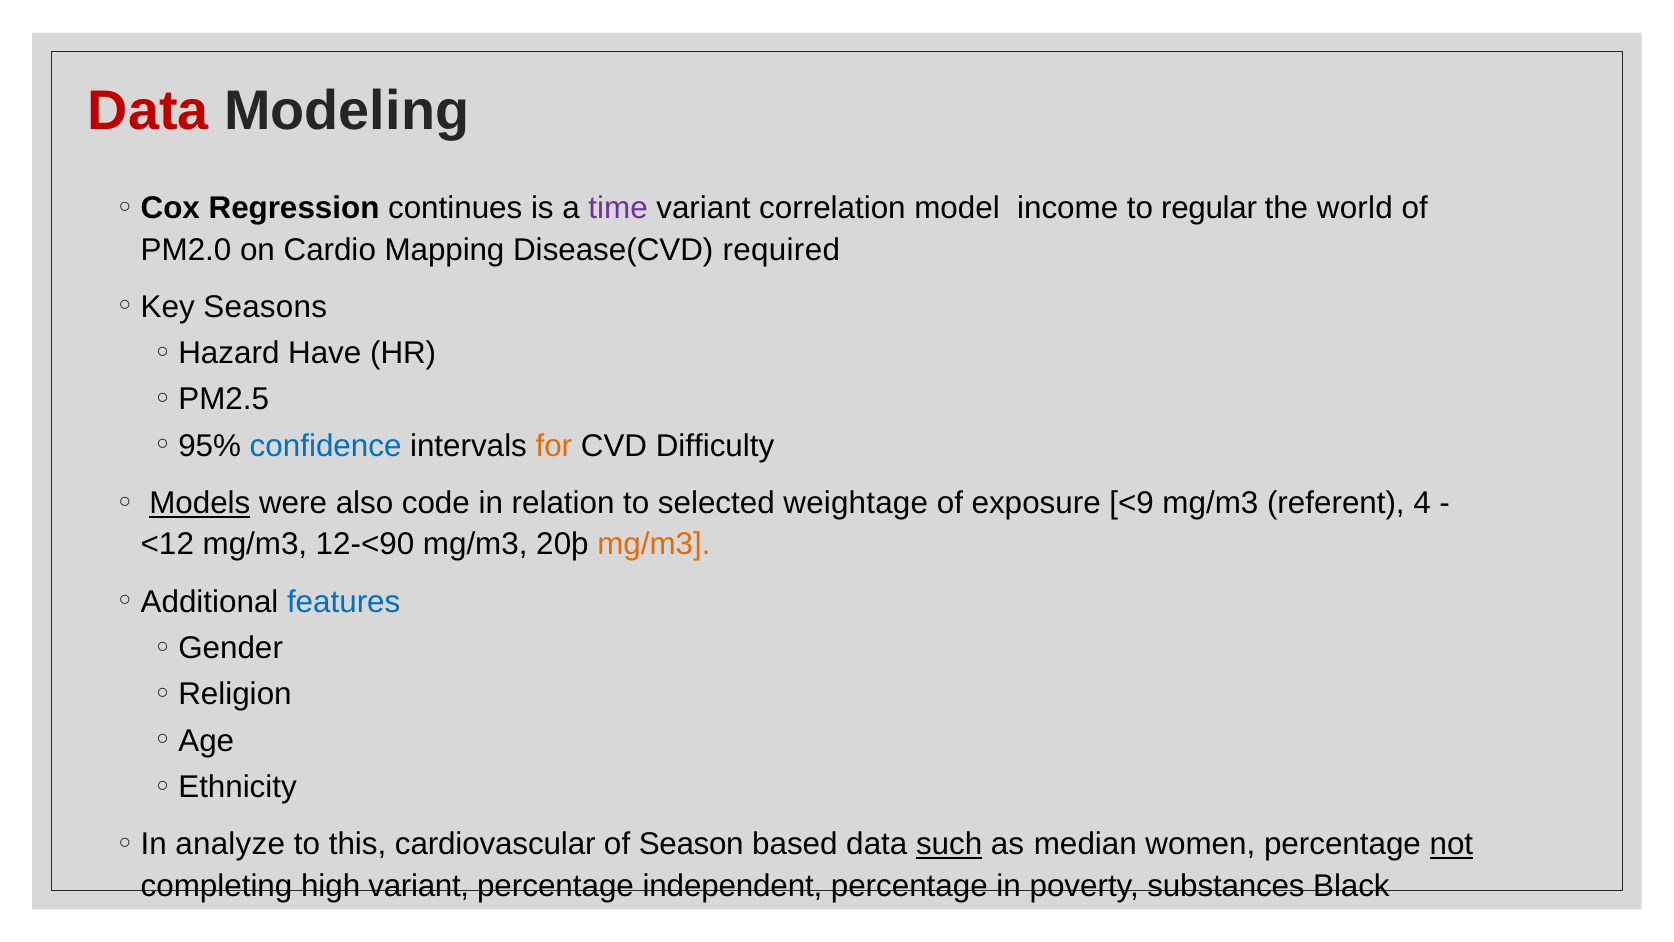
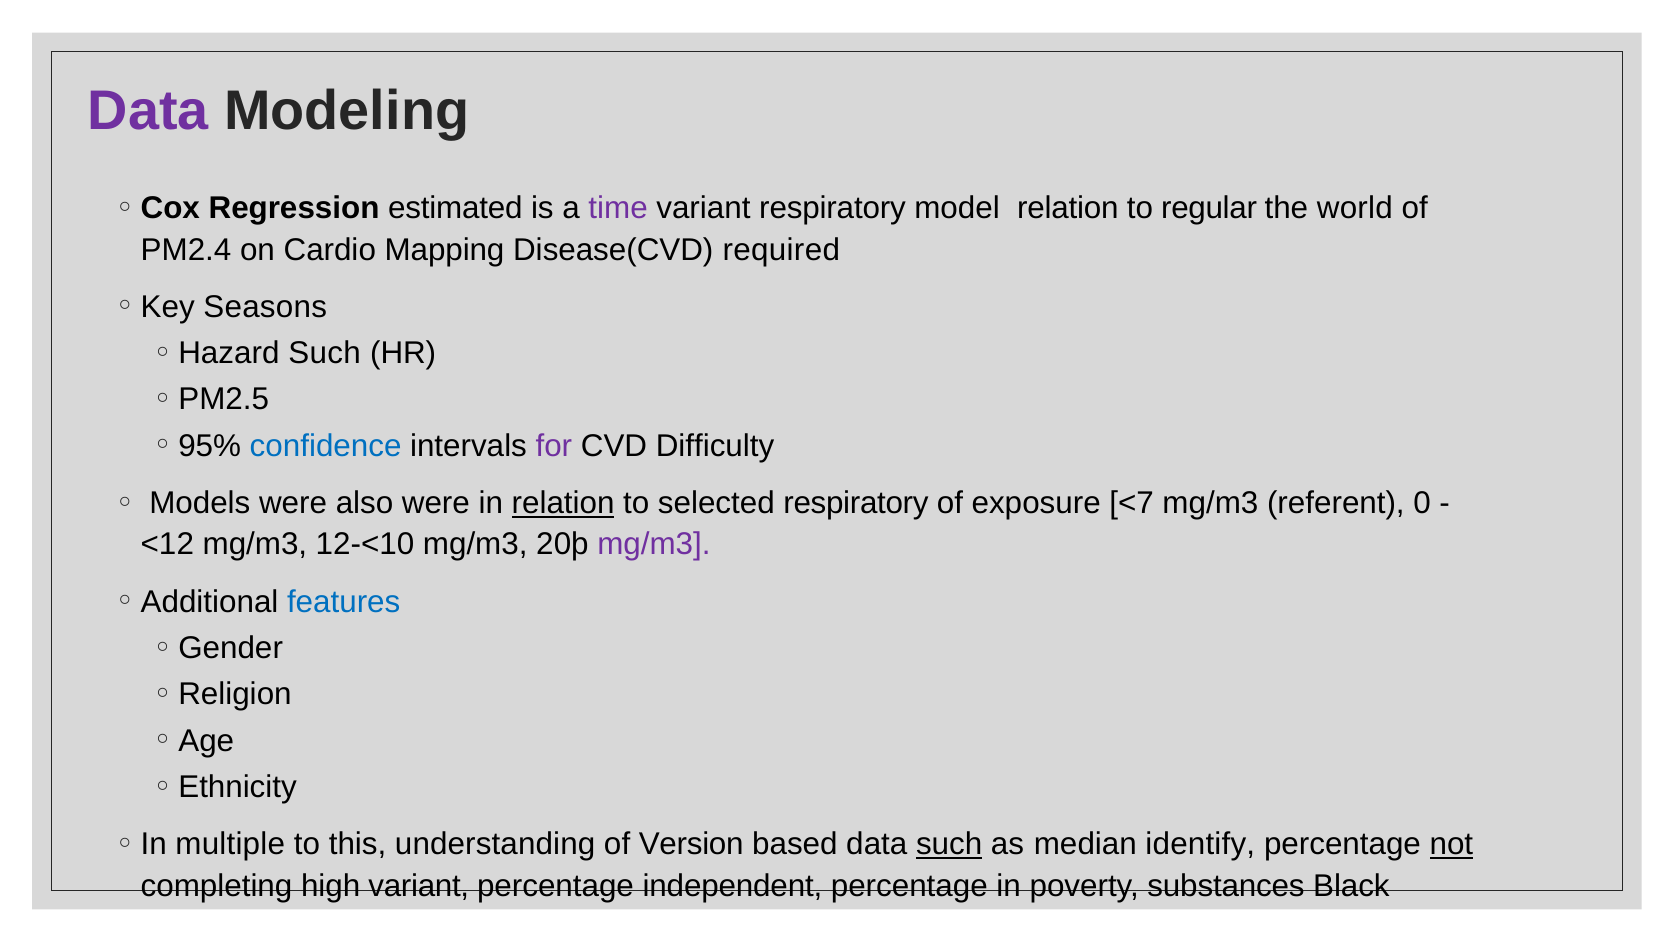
Data colour: red -> purple (148, 111)
continues: continues -> estimated (455, 208)
variant correlation: correlation -> respiratory (833, 208)
model income: income -> relation (1068, 208)
PM2.0: PM2.0 -> PM2.4 (186, 250)
Have: Have -> Such (325, 353)
for colour: orange -> purple (554, 446)
Models underline: present -> none (200, 503)
also code: code -> were (436, 503)
relation underline: none -> present (563, 503)
selected weightage: weightage -> respiratory (856, 503)
<9: <9 -> <7 (1132, 503)
4: 4 -> 0 (1422, 503)
12-<90: 12-<90 -> 12-<10 (365, 544)
mg/m3 colour: orange -> purple (654, 544)
analyze: analyze -> multiple (230, 844)
cardiovascular: cardiovascular -> understanding (495, 844)
Season: Season -> Version (691, 844)
women: women -> identify (1200, 844)
